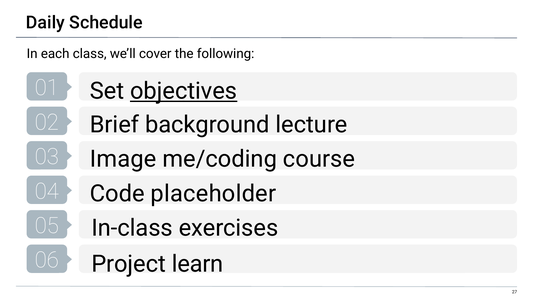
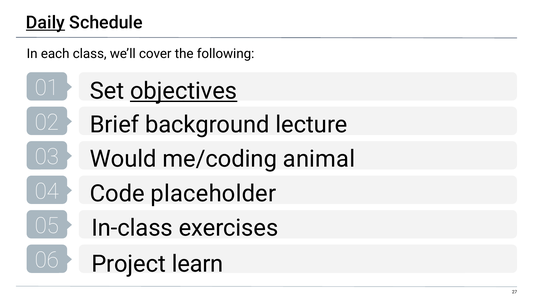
Daily underline: none -> present (45, 23)
Image: Image -> Would (123, 159)
course: course -> animal (319, 159)
